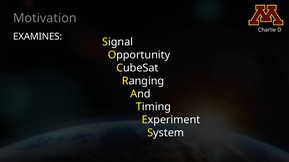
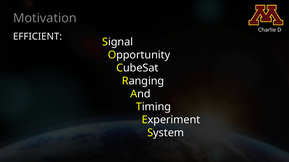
EXAMINES: EXAMINES -> EFFICIENT (37, 37)
